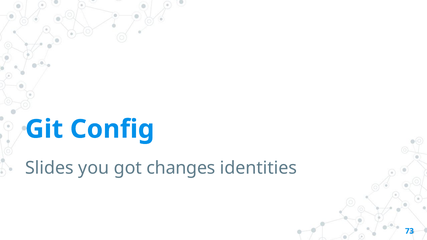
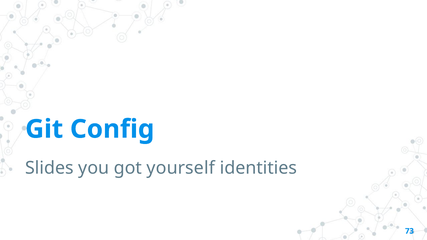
changes: changes -> yourself (181, 168)
